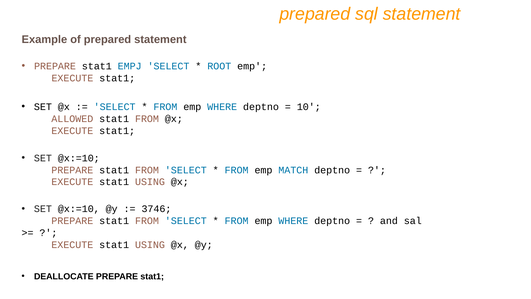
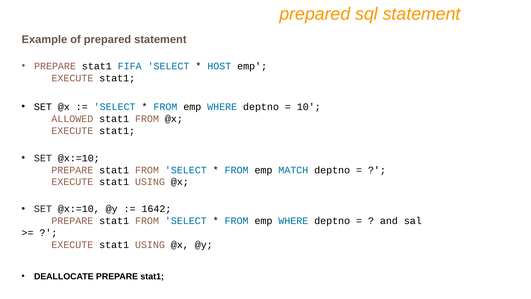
EMPJ: EMPJ -> FIFA (130, 66)
ROOT: ROOT -> HOST (219, 66)
3746: 3746 -> 1642 (156, 209)
